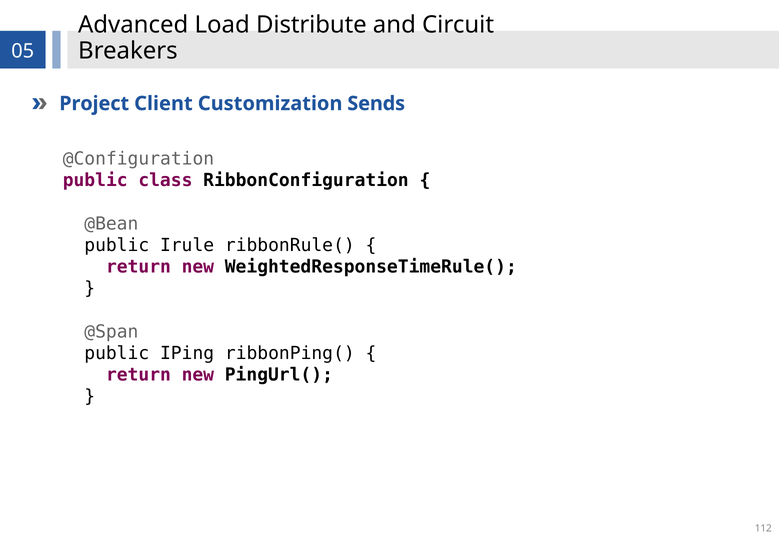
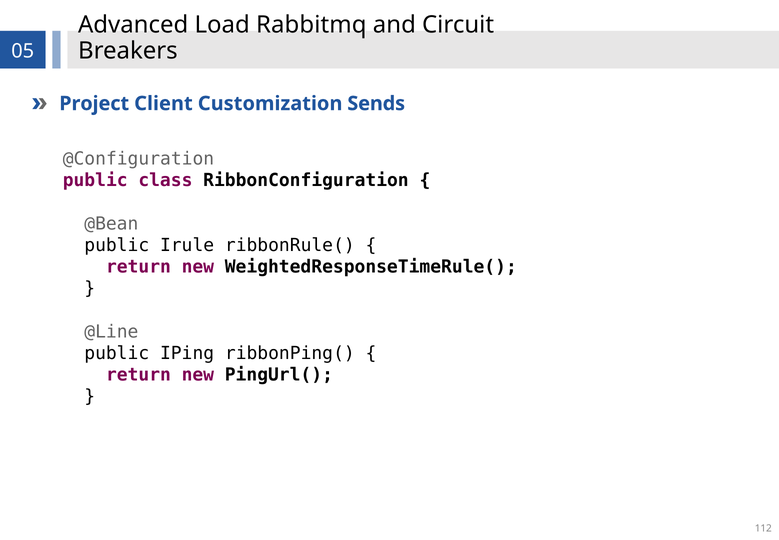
Distribute: Distribute -> Rabbitmq (311, 25)
@Span: @Span -> @Line (111, 331)
